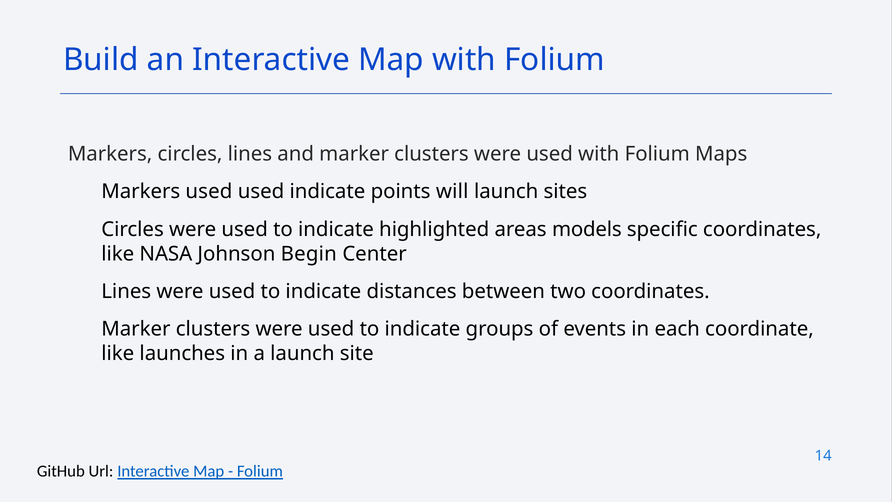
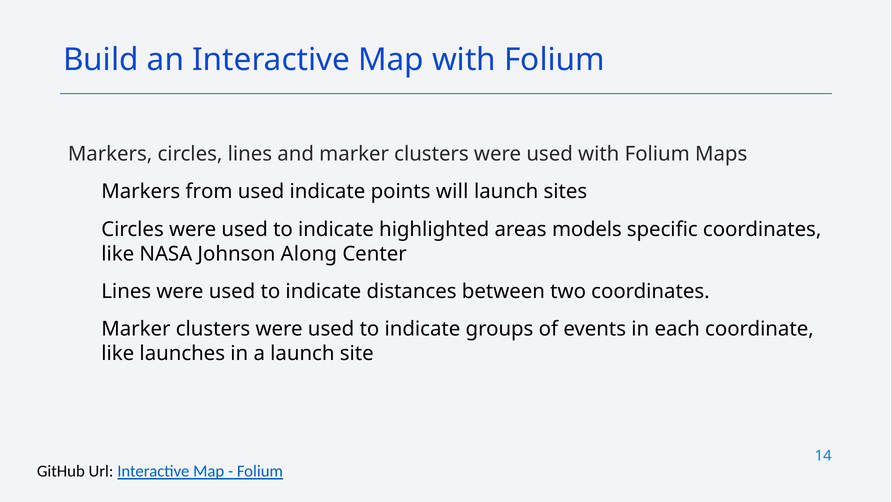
Markers used: used -> from (209, 192)
Begin: Begin -> Along (309, 254)
